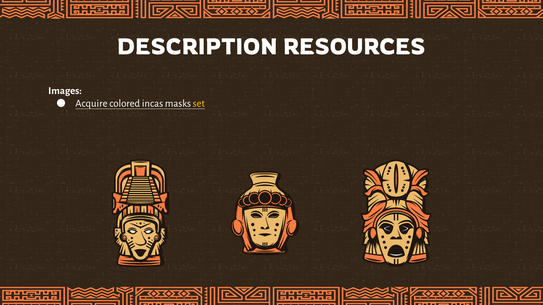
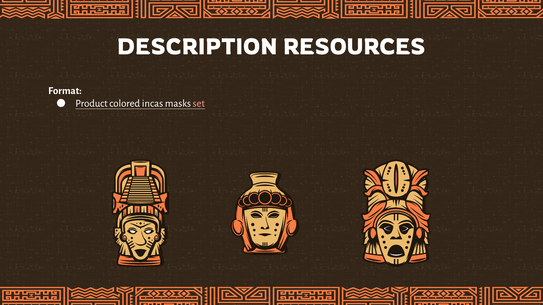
Images: Images -> Format (65, 91)
Acquire: Acquire -> Product (91, 103)
set colour: yellow -> pink (199, 103)
